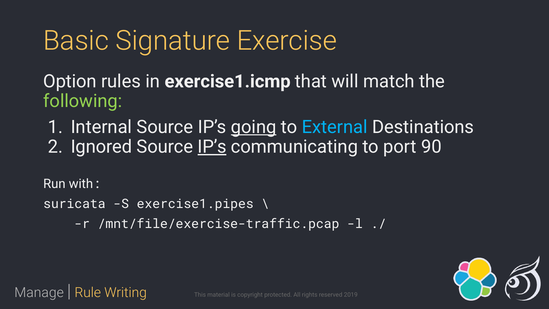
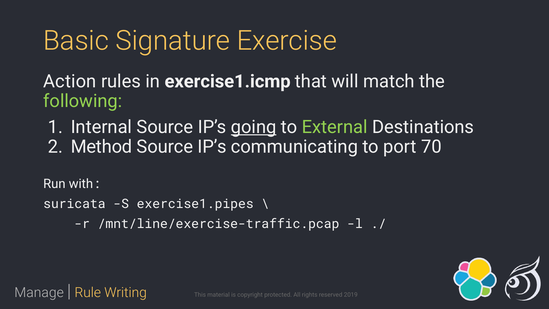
Option: Option -> Action (70, 81)
External colour: light blue -> light green (335, 127)
Ignored: Ignored -> Method (101, 147)
IP’s underline: present -> none (212, 147)
90: 90 -> 70 (431, 147)
/mnt/file/exercise-traffic.pcap: /mnt/file/exercise-traffic.pcap -> /mnt/line/exercise-traffic.pcap (219, 224)
